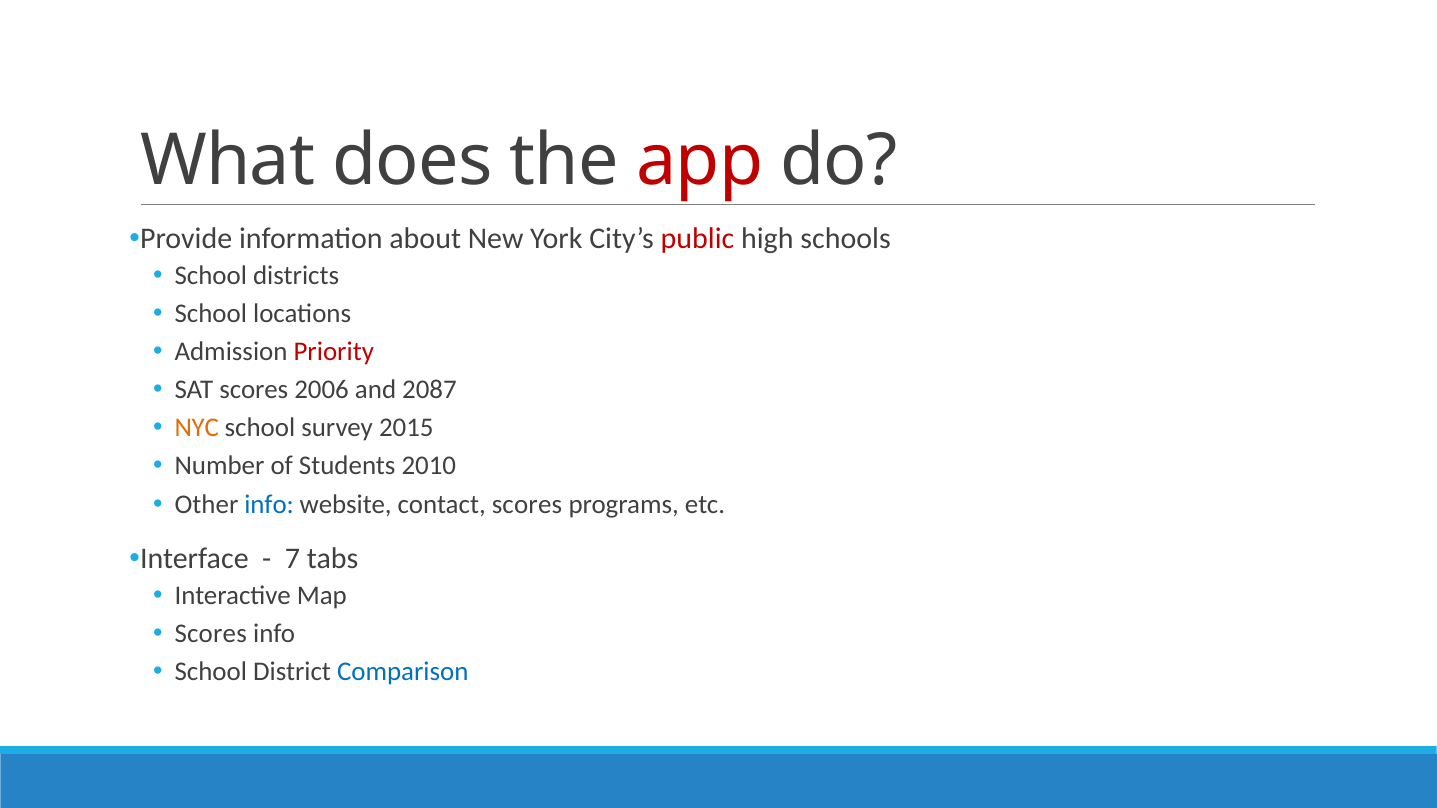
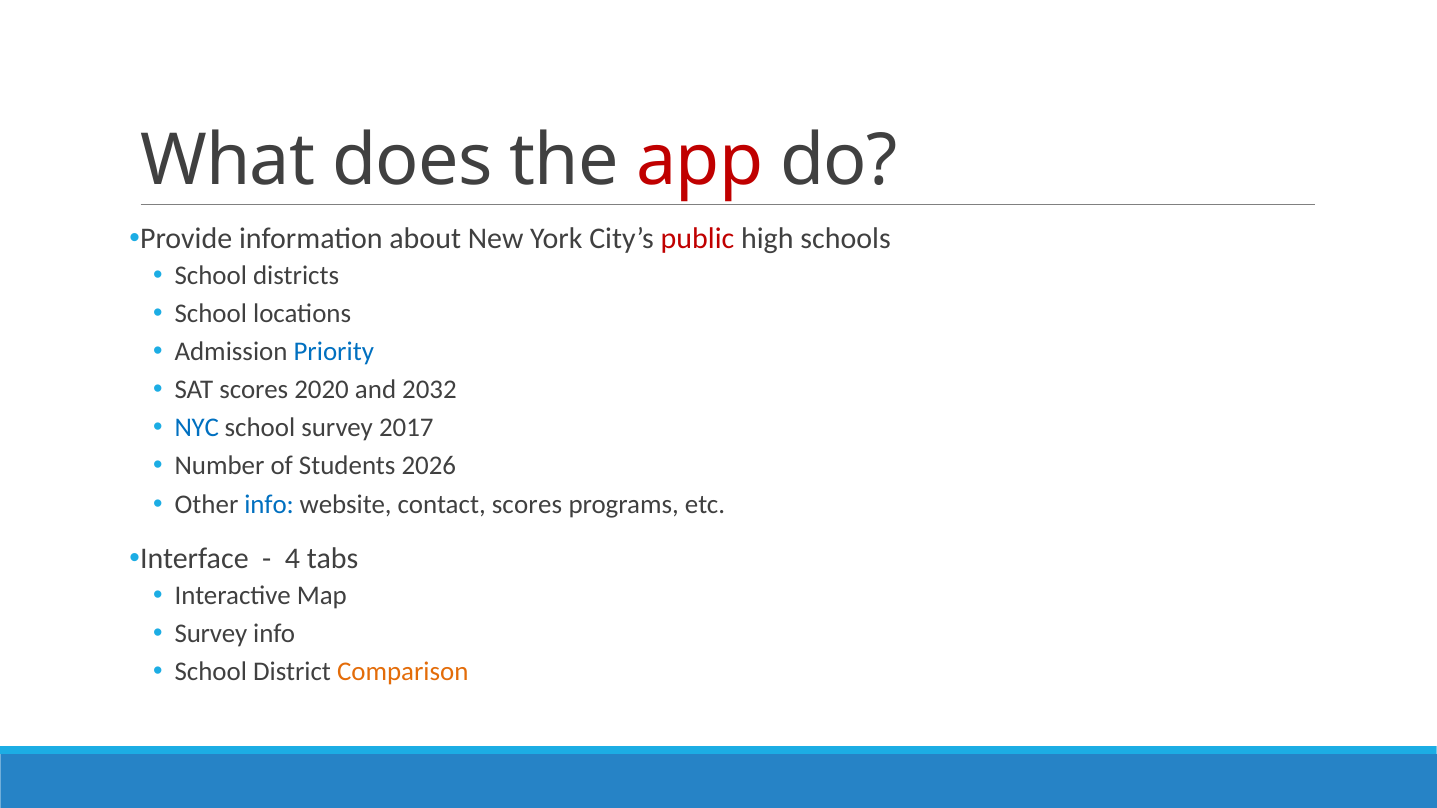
Priority colour: red -> blue (334, 352)
2006: 2006 -> 2020 (322, 390)
2087: 2087 -> 2032 (429, 390)
NYC colour: orange -> blue (197, 428)
2015: 2015 -> 2017 (406, 428)
2010: 2010 -> 2026 (429, 466)
7: 7 -> 4 (293, 559)
Scores: Scores -> Survey (211, 634)
Comparison colour: blue -> orange (403, 672)
